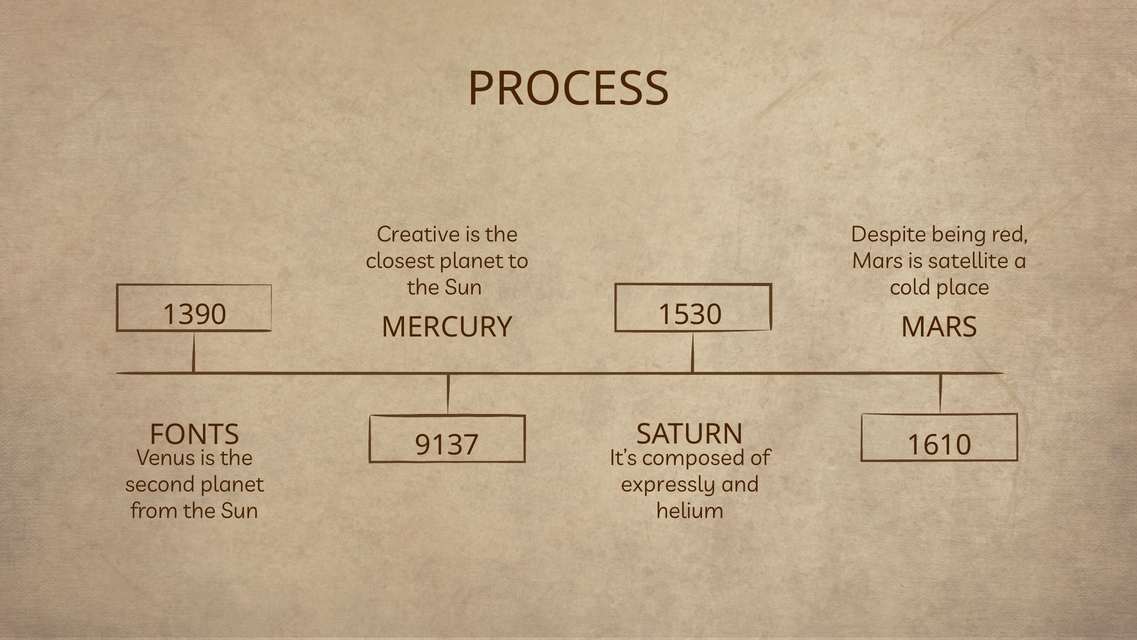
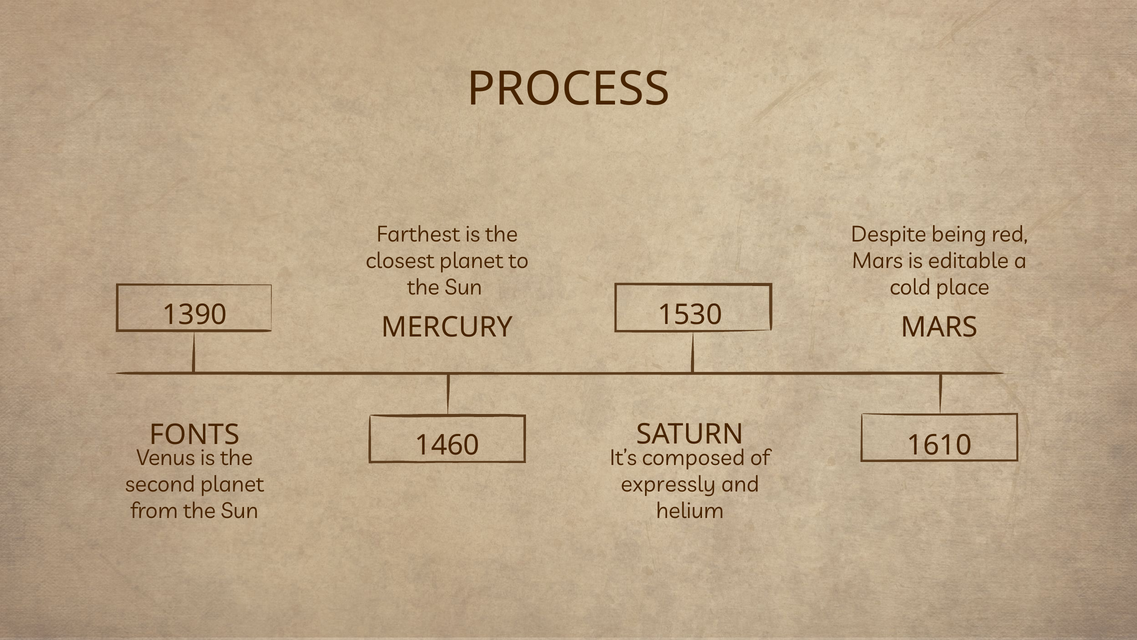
Creative: Creative -> Farthest (418, 234)
satellite: satellite -> editable (968, 261)
9137: 9137 -> 1460 (447, 445)
